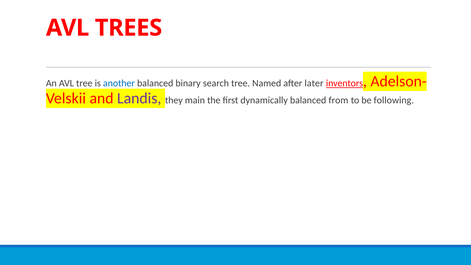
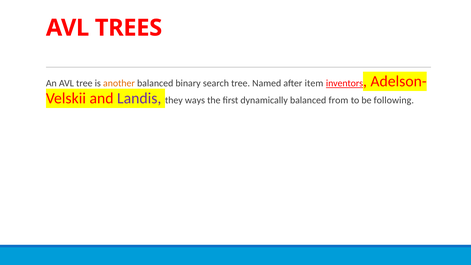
another colour: blue -> orange (119, 83)
later: later -> item (314, 83)
main: main -> ways (195, 100)
